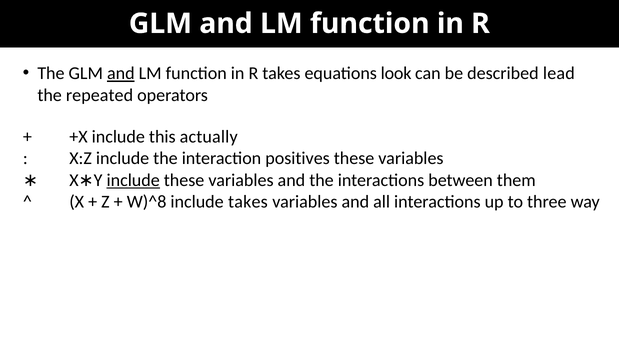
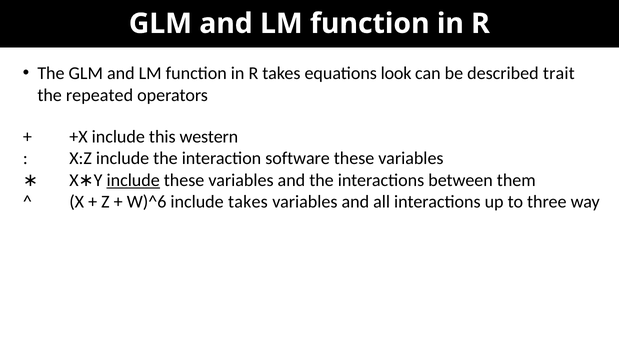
and underline: present -> none (121, 74)
lead: lead -> trait (559, 74)
actually: actually -> western (209, 137)
positives: positives -> software (298, 159)
W)^8: W)^8 -> W)^6 (147, 202)
